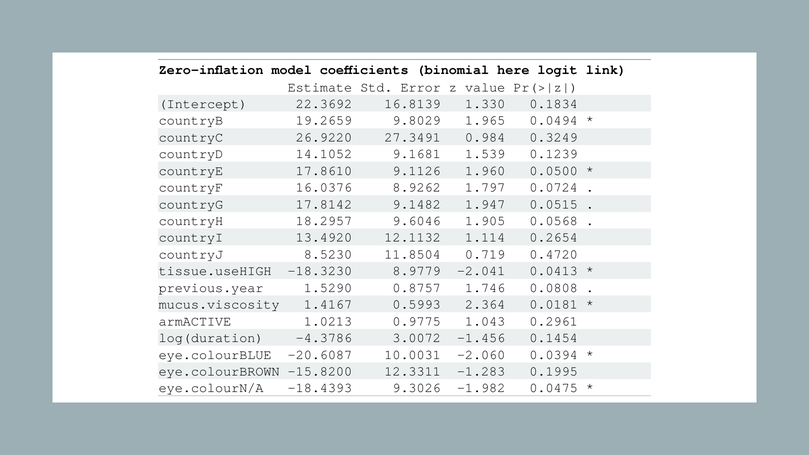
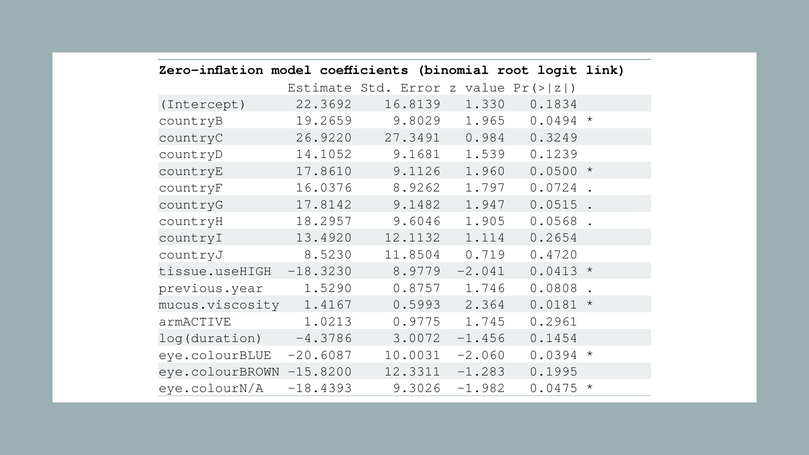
here: here -> root (513, 70)
1.043: 1.043 -> 1.745 (485, 321)
